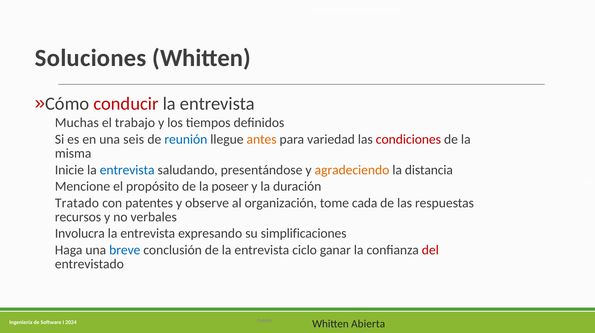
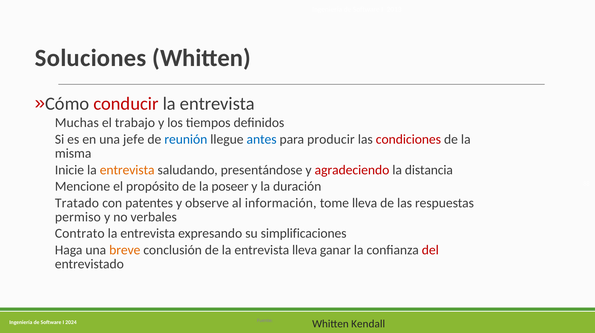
seis: seis -> jefe (134, 140)
antes colour: orange -> blue (262, 140)
variedad: variedad -> producir (331, 140)
entrevista colour: blue -> orange (127, 170)
agradeciendo colour: orange -> red (352, 170)
organización: organización -> información (281, 203)
tome cada: cada -> lleva (365, 203)
recursos: recursos -> permiso (78, 217)
Involucra: Involucra -> Contrato (80, 234)
breve colour: blue -> orange (125, 250)
entrevista ciclo: ciclo -> lleva (305, 250)
Abierta: Abierta -> Kendall (368, 324)
